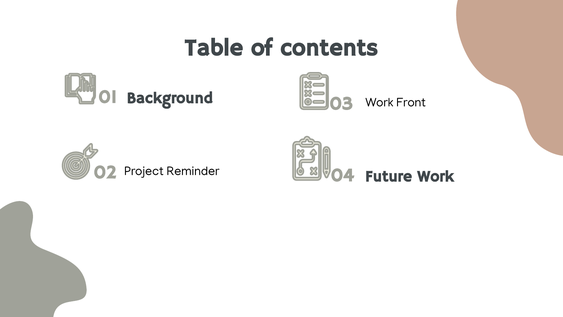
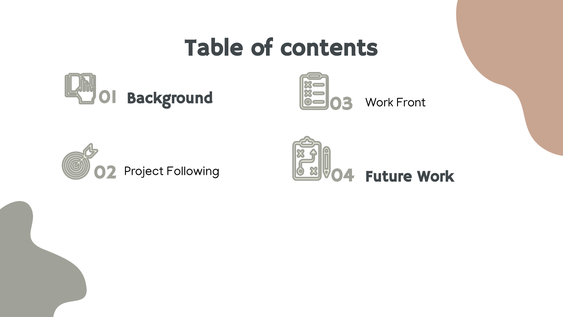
Reminder: Reminder -> Following (193, 171)
